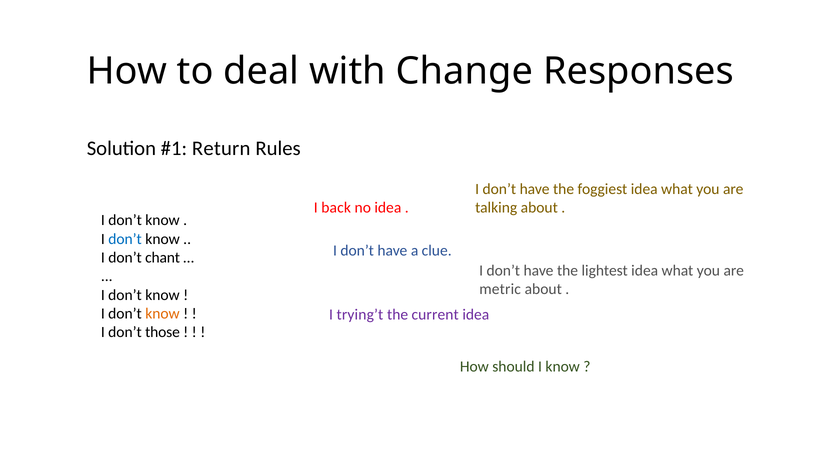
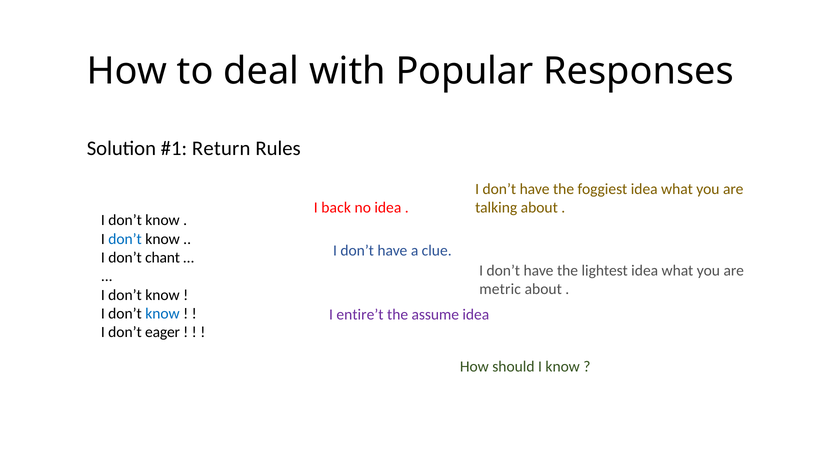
Change: Change -> Popular (465, 71)
know colour: orange -> blue (162, 313)
trying’t: trying’t -> entire’t (360, 314)
current: current -> assume (435, 314)
those: those -> eager (163, 332)
